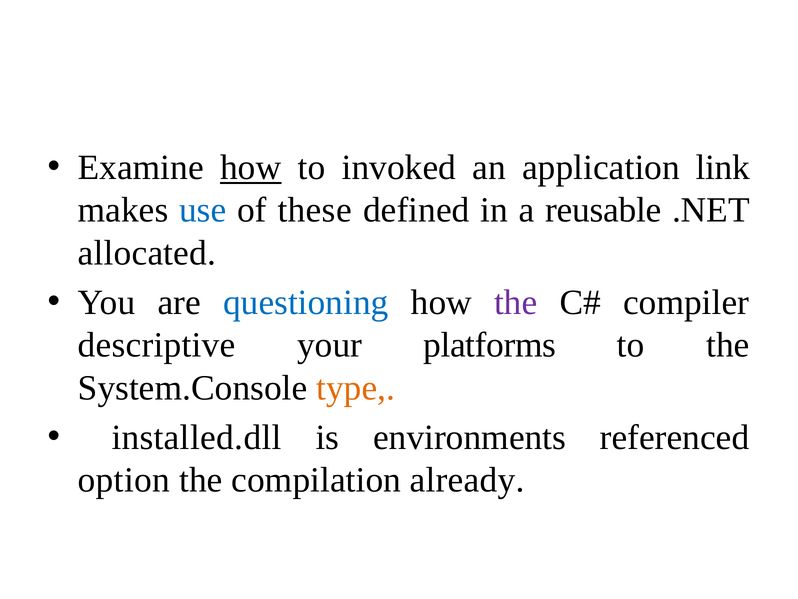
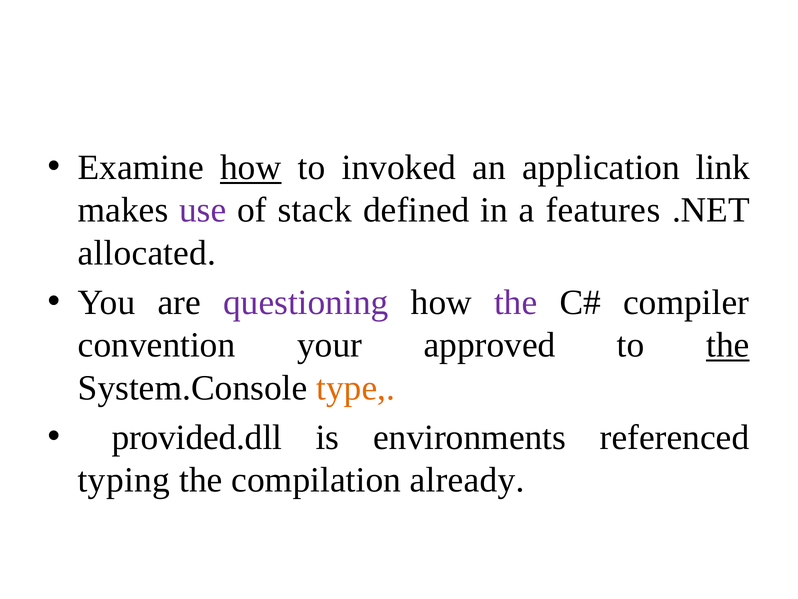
use colour: blue -> purple (203, 210)
these: these -> stack (315, 210)
reusable: reusable -> features (603, 210)
questioning colour: blue -> purple (306, 302)
descriptive: descriptive -> convention (157, 345)
platforms: platforms -> approved (490, 345)
the underline: none -> present (728, 345)
installed.dll: installed.dll -> provided.dll (197, 437)
option: option -> typing (124, 480)
